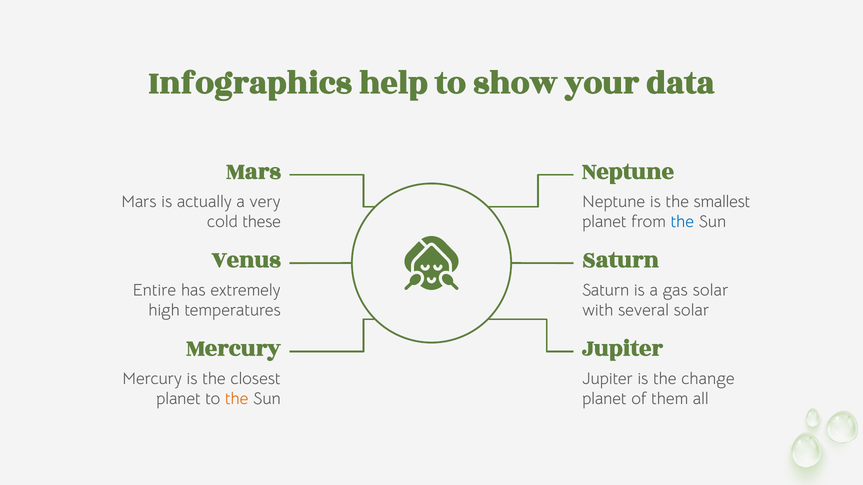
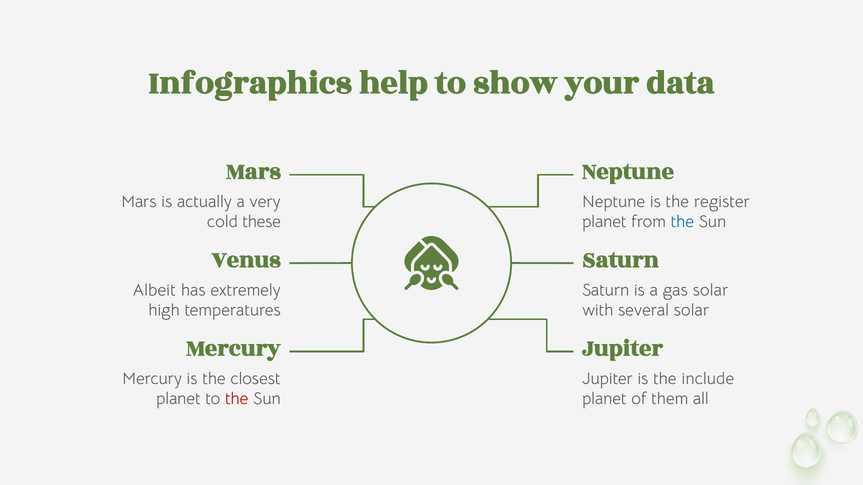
smallest: smallest -> register (722, 202)
Entire: Entire -> Albeit (154, 290)
change: change -> include (708, 379)
the colour: orange -> red (237, 399)
